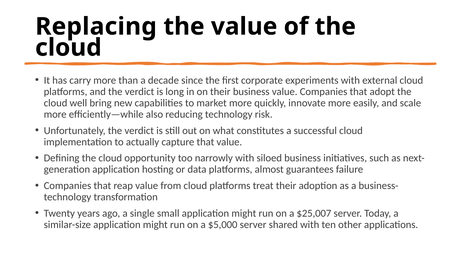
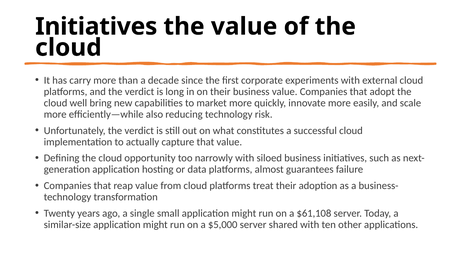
Replacing: Replacing -> Initiatives (96, 27)
$25,007: $25,007 -> $61,108 (314, 213)
